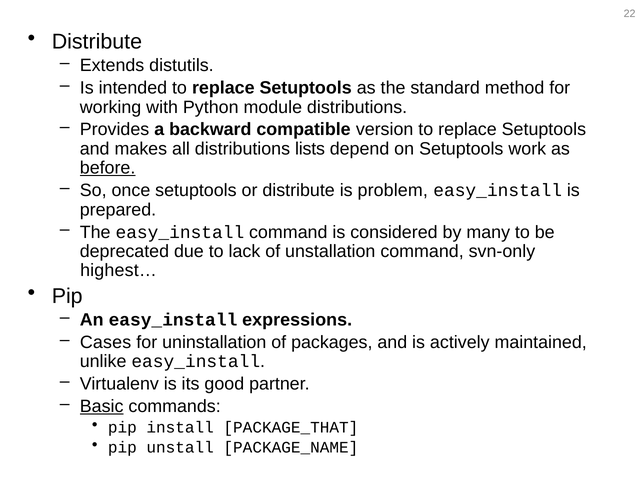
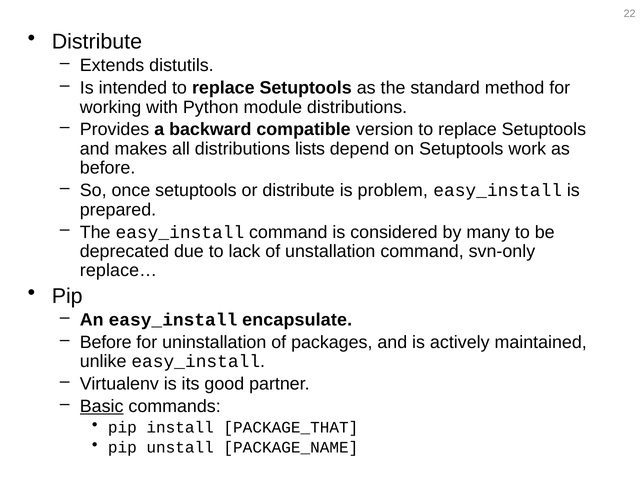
before underline: present -> none (108, 168)
highest…: highest… -> replace… (118, 271)
expressions: expressions -> encapsulate (297, 320)
Cases: Cases -> Before (106, 343)
